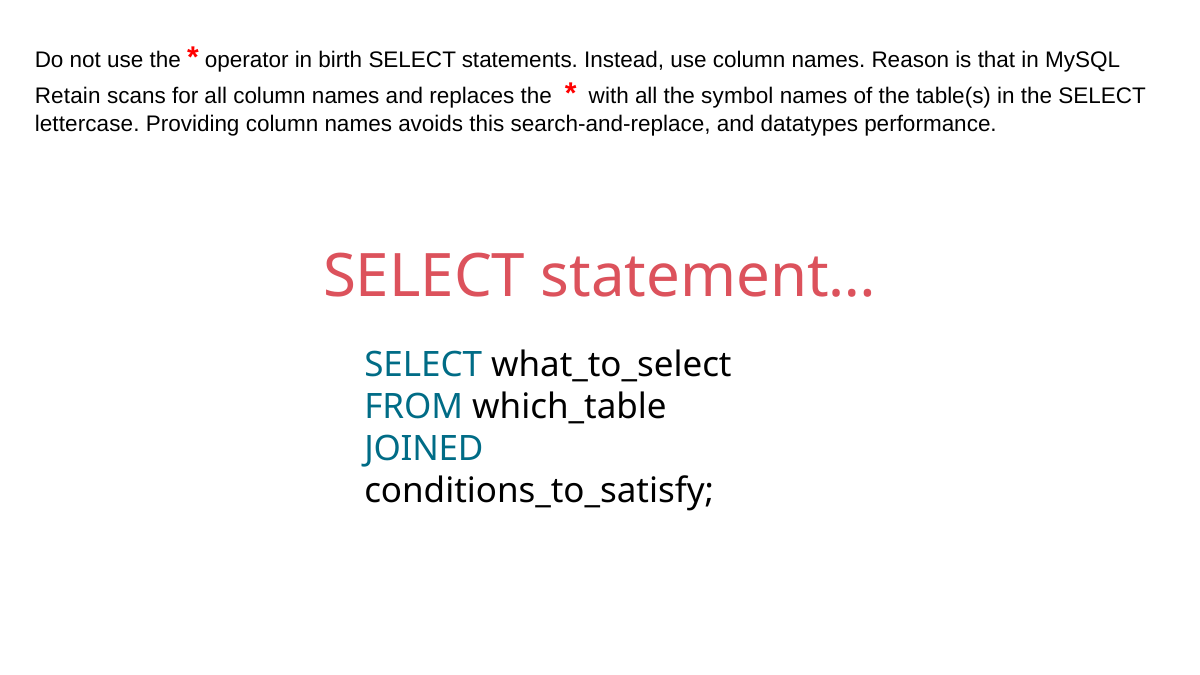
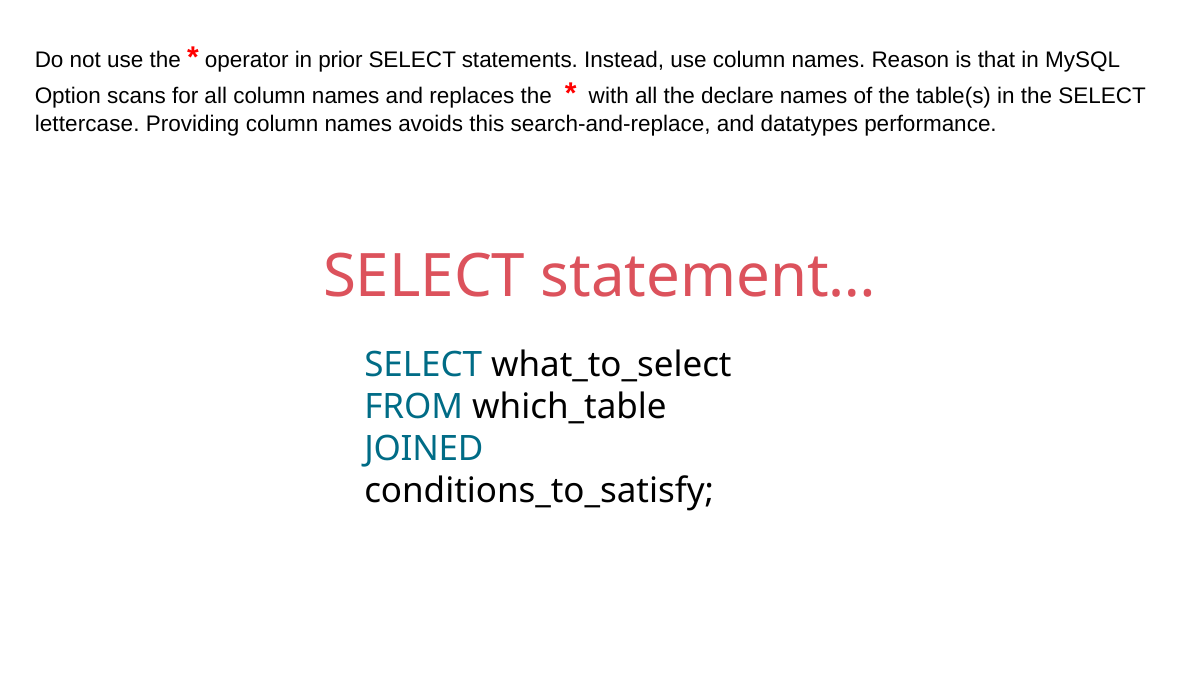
birth: birth -> prior (340, 60)
Retain: Retain -> Option (68, 96)
symbol: symbol -> declare (738, 96)
